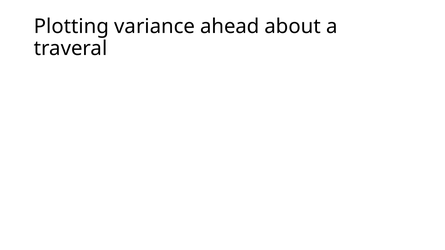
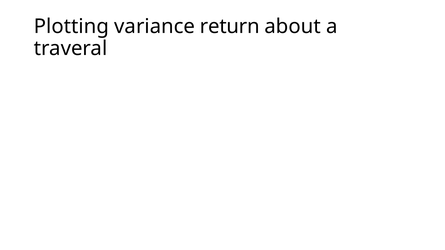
ahead: ahead -> return (230, 26)
